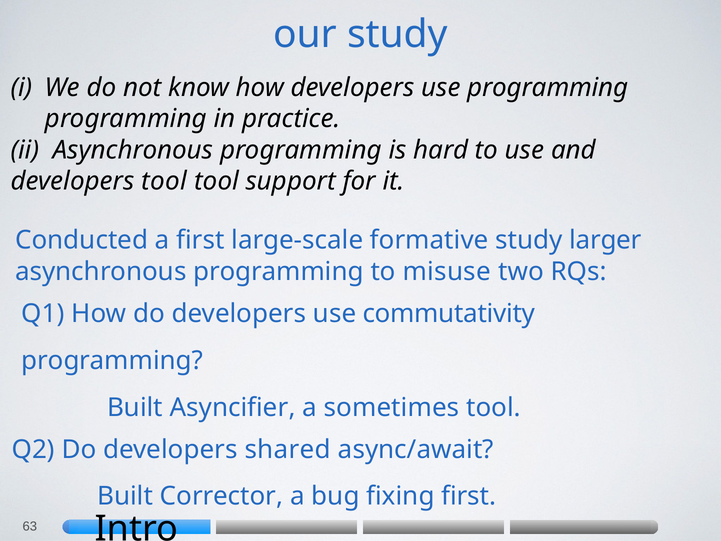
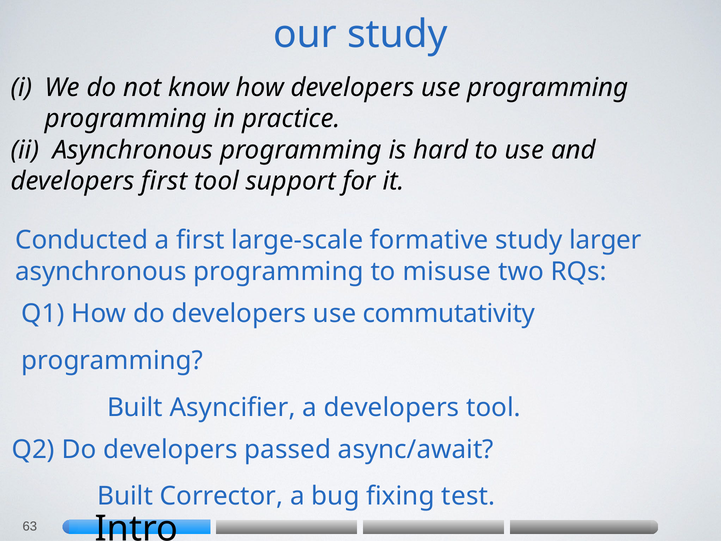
developers tool: tool -> first (164, 181)
a sometimes: sometimes -> developers (392, 407)
shared: shared -> passed (288, 449)
fixing first: first -> test (468, 496)
